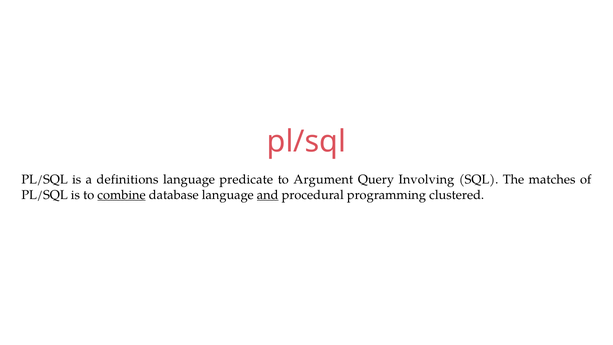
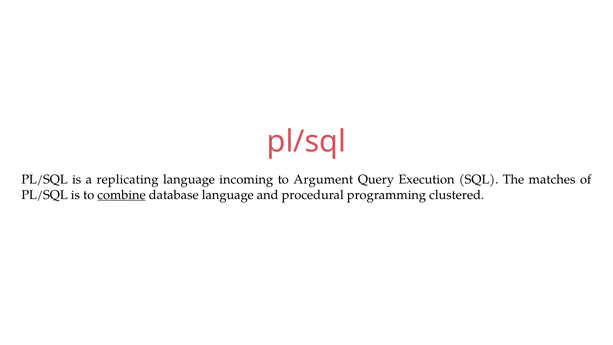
definitions: definitions -> replicating (128, 179)
predicate: predicate -> incoming (246, 179)
Involving: Involving -> Execution (427, 179)
and underline: present -> none (268, 195)
